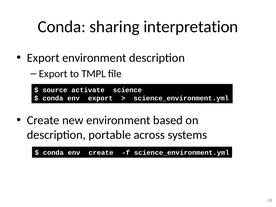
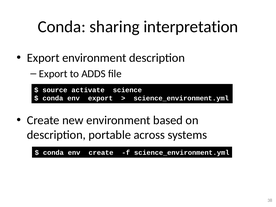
TMPL: TMPL -> ADDS (94, 74)
